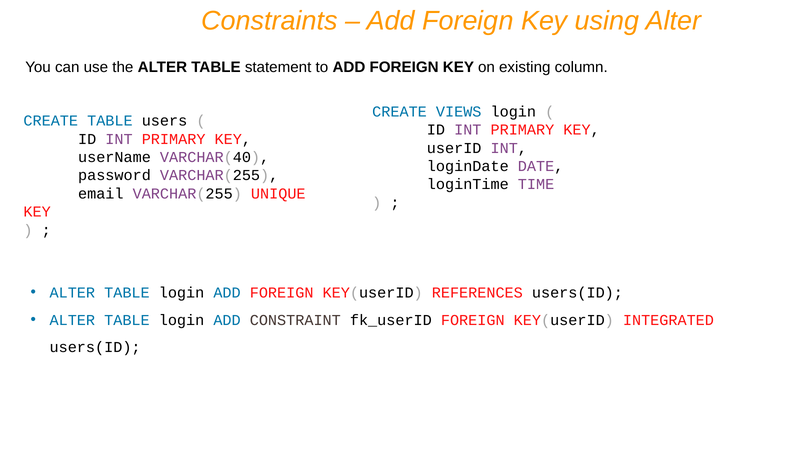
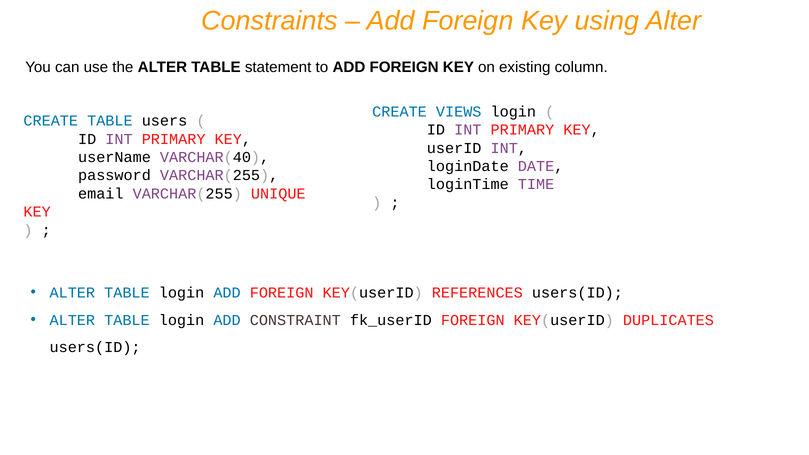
INTEGRATED: INTEGRATED -> DUPLICATES (668, 320)
